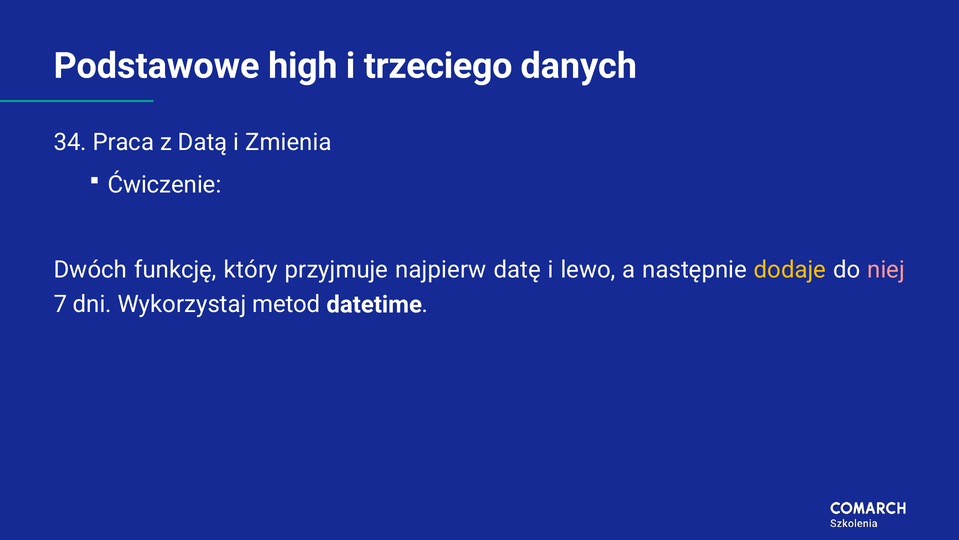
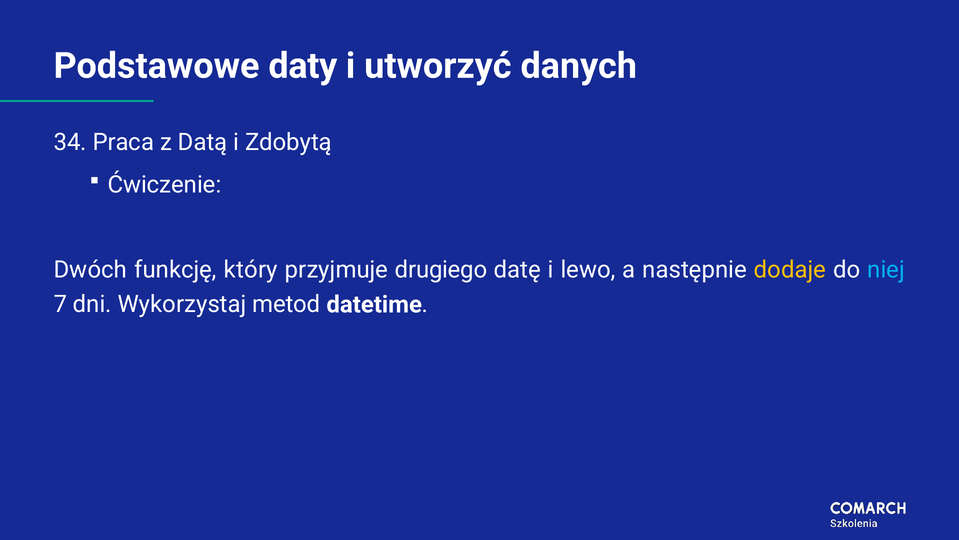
high: high -> daty (303, 66)
trzeciego: trzeciego -> utworzyć (438, 66)
Zmienia: Zmienia -> Zdobytą (289, 142)
najpierw: najpierw -> drugiego (441, 270)
niej colour: pink -> light blue (886, 270)
